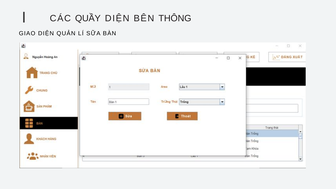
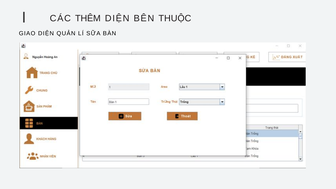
QUẦY: QUẦY -> THÊM (88, 18)
THÔNG: THÔNG -> THUỘC (175, 18)
